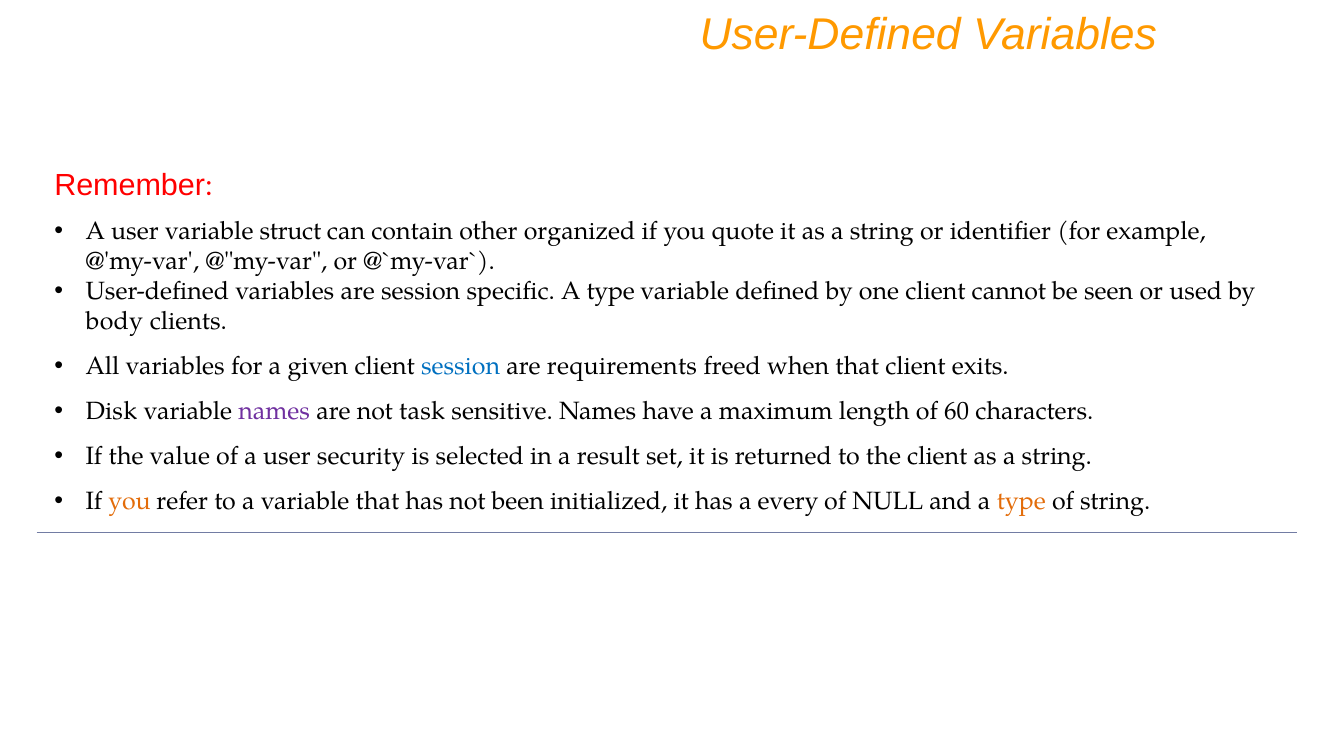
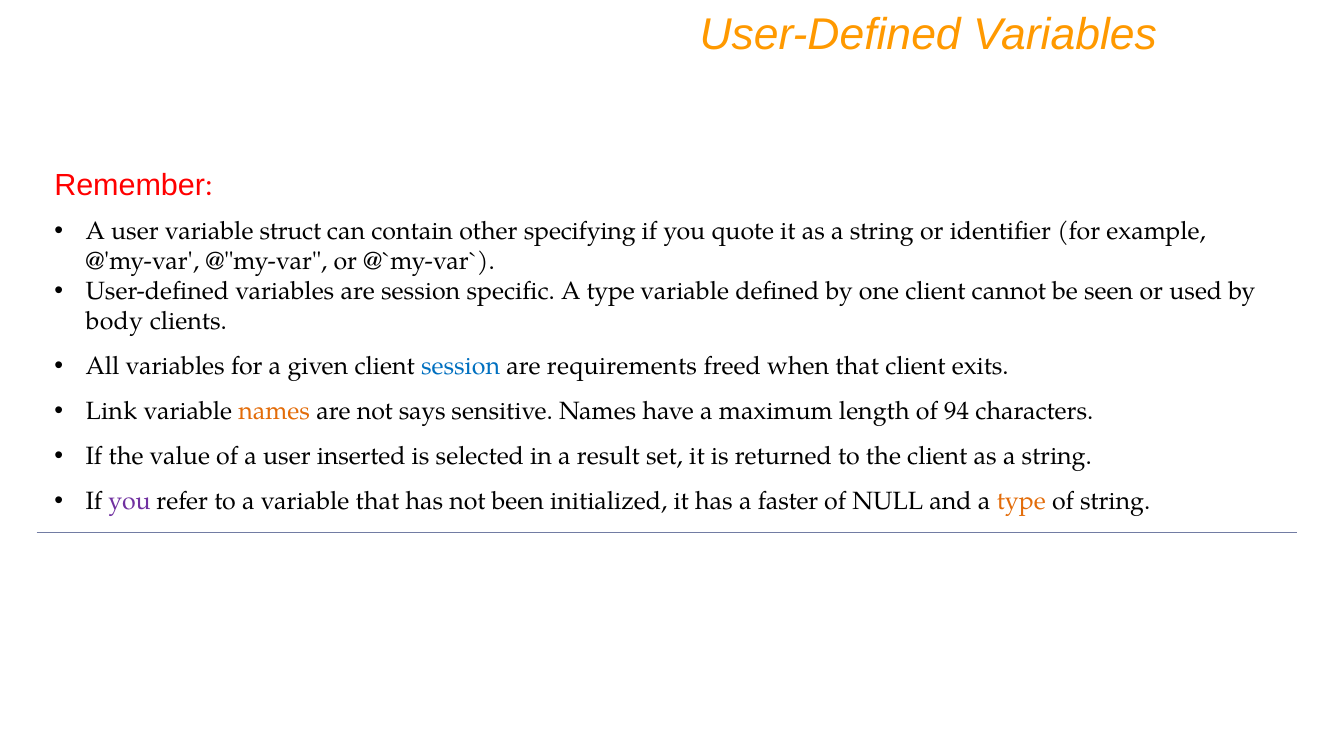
organized: organized -> specifying (580, 232)
Disk: Disk -> Link (111, 412)
names colour: purple -> orange (274, 412)
task: task -> says (422, 412)
60: 60 -> 94 (957, 412)
security: security -> inserted (361, 457)
you colour: orange -> purple (130, 502)
every: every -> faster (788, 502)
